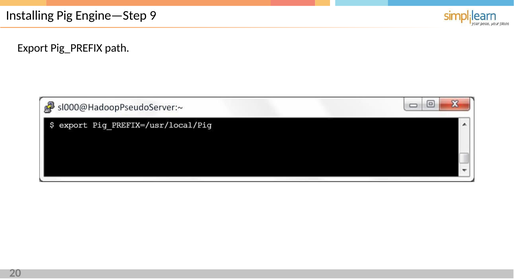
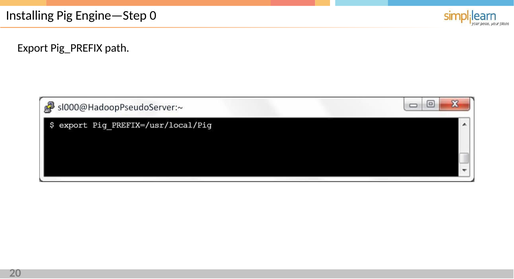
9: 9 -> 0 (153, 15)
